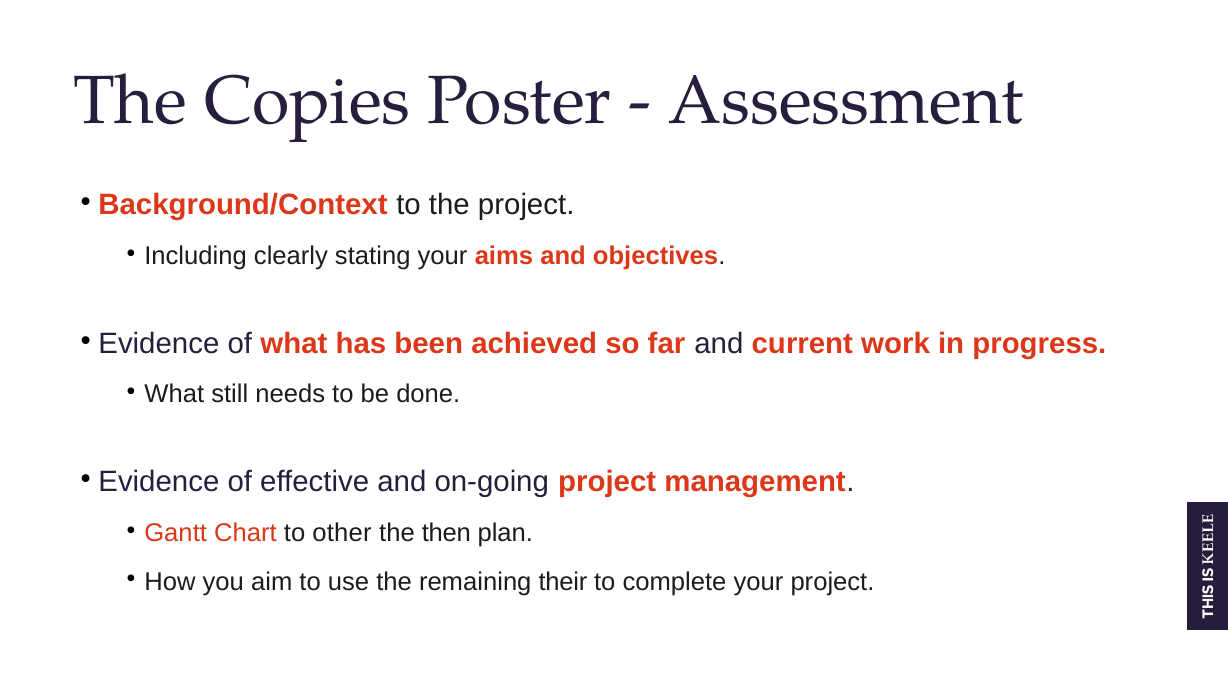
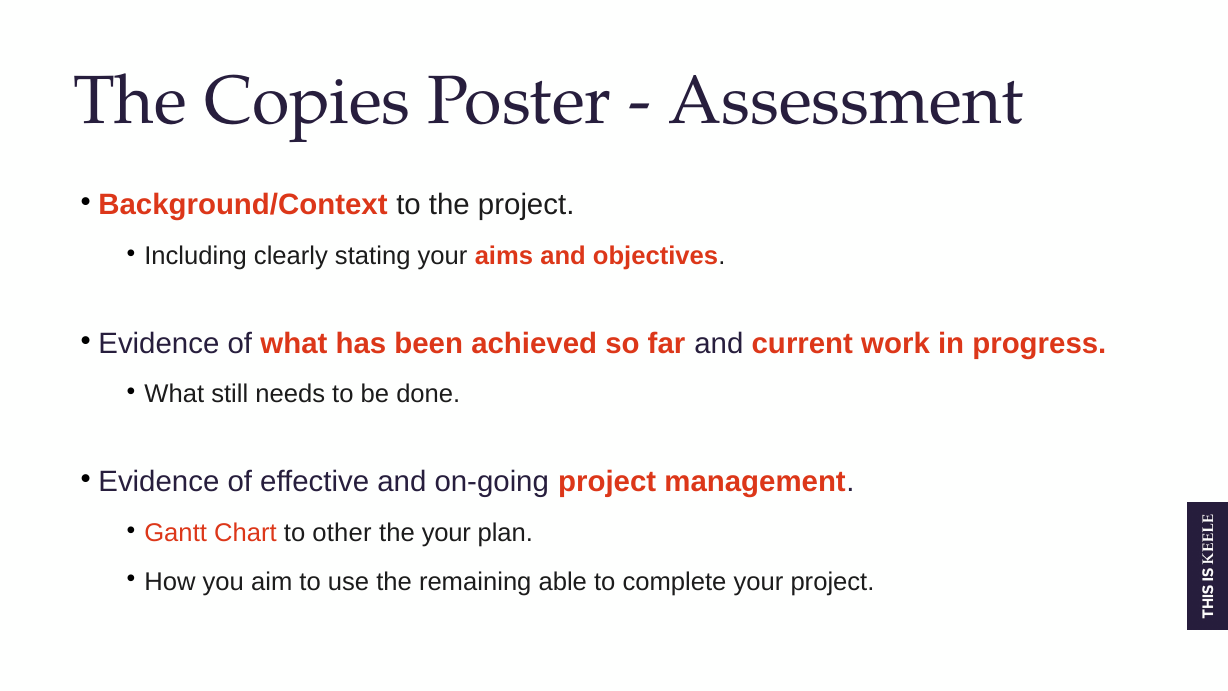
the then: then -> your (446, 533)
their: their -> able (563, 581)
